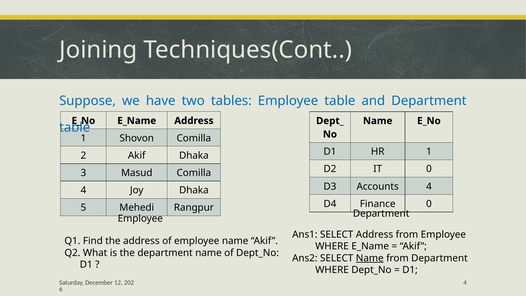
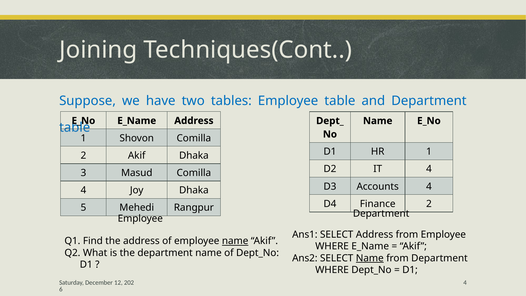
IT 0: 0 -> 4 (429, 169)
Finance 0: 0 -> 2 (429, 204)
name underline: none -> present (235, 241)
